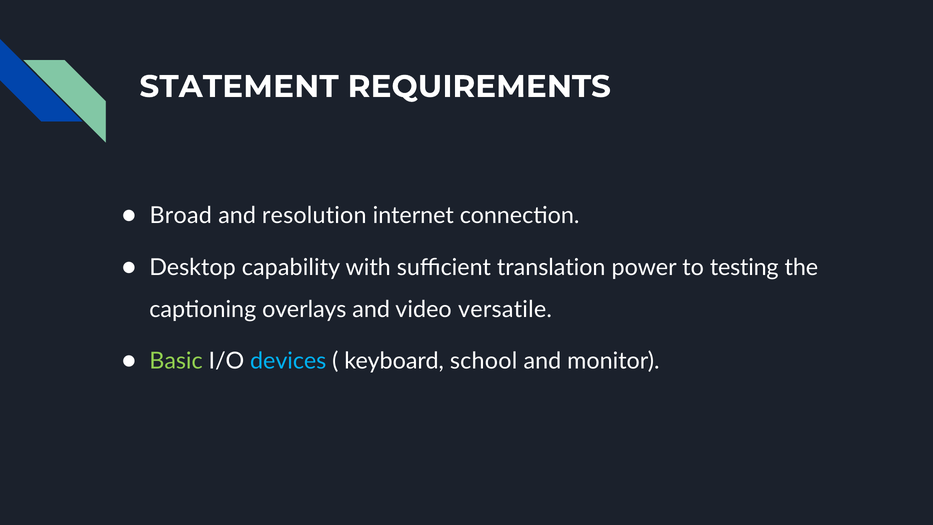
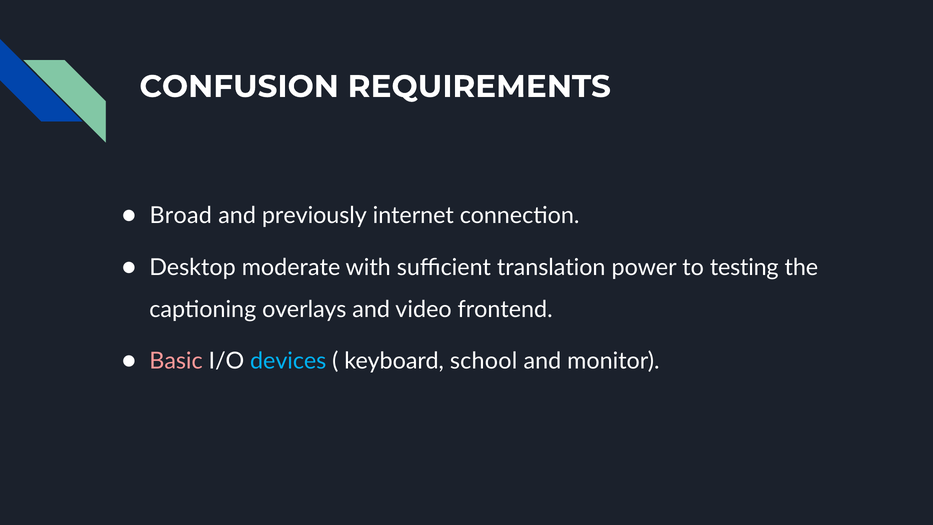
STATEMENT: STATEMENT -> CONFUSION (239, 87)
resolution: resolution -> previously (314, 216)
capability: capability -> moderate (291, 267)
versatile: versatile -> frontend (505, 309)
Basic colour: light green -> pink (176, 361)
